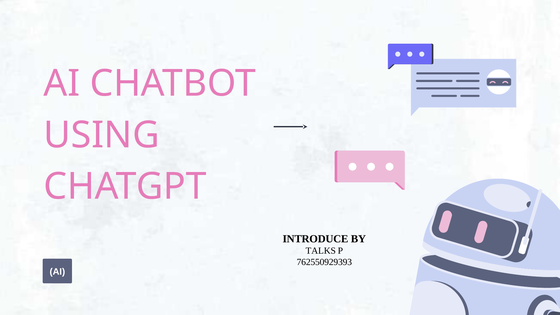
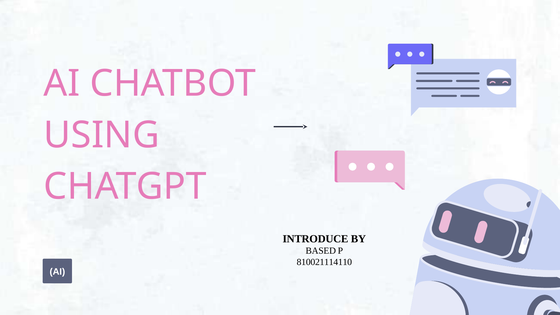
TALKS: TALKS -> BASED (321, 251)
762550929393: 762550929393 -> 810021114110 (324, 262)
